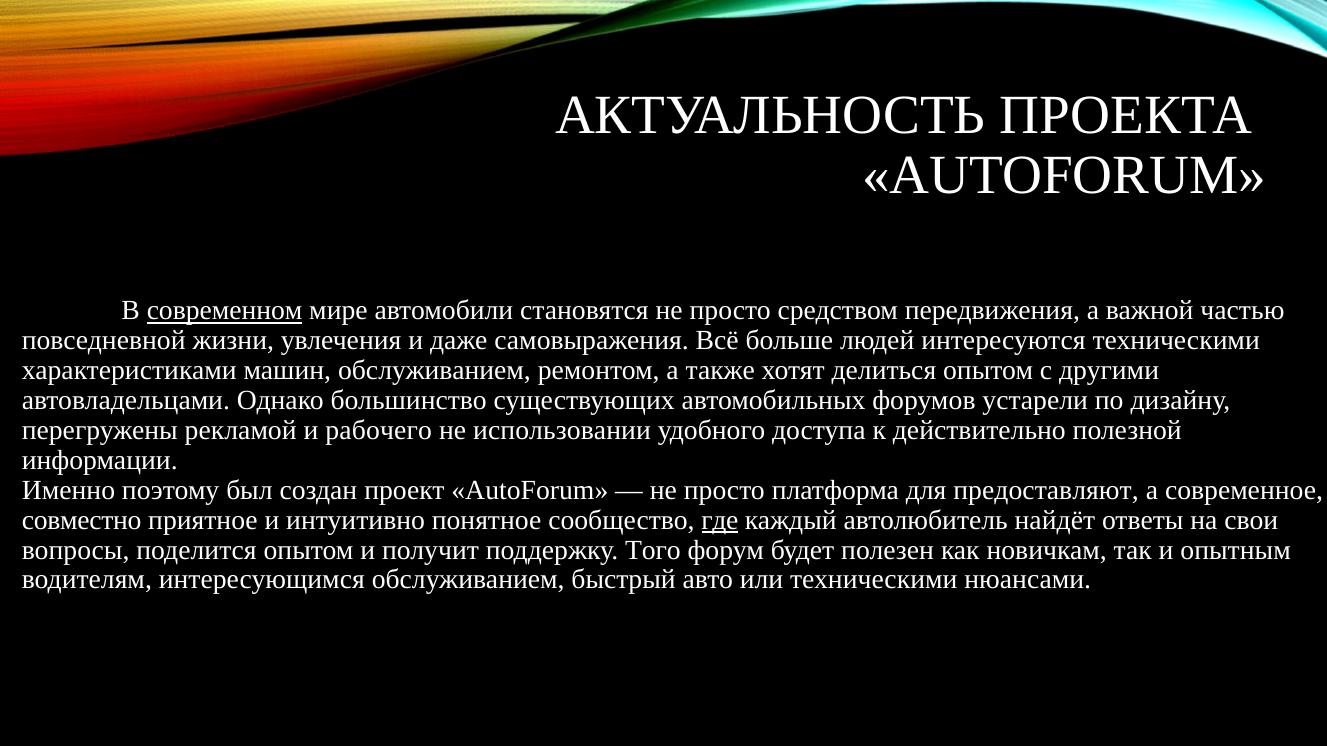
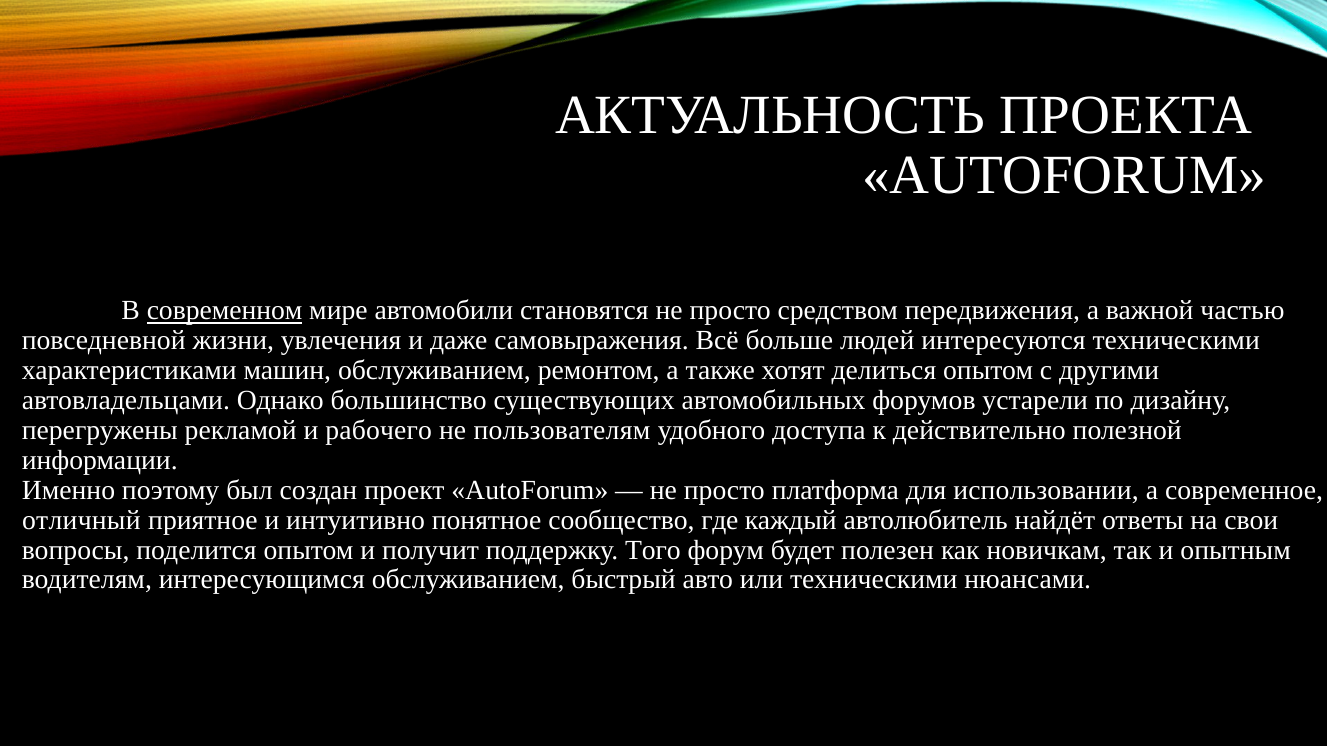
использовании: использовании -> пользователям (562, 431)
предоставляют: предоставляют -> использовании (1046, 490)
совместно: совместно -> отличный (81, 520)
где underline: present -> none (720, 520)
